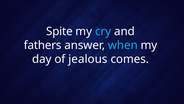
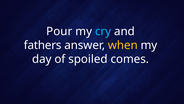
Spite: Spite -> Pour (59, 31)
when colour: light blue -> yellow (123, 45)
jealous: jealous -> spoiled (88, 59)
